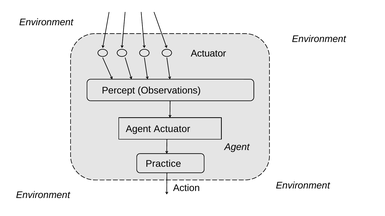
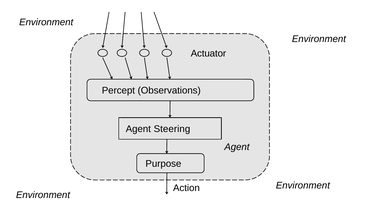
Agent Actuator: Actuator -> Steering (172, 129)
Practice: Practice -> Purpose (163, 164)
